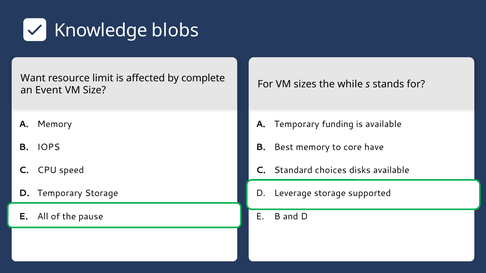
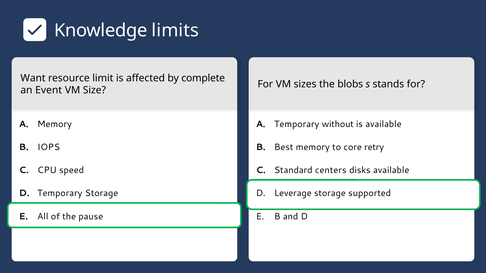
blobs: blobs -> limits (175, 30)
while: while -> blobs (350, 84)
funding: funding -> without (338, 124)
have: have -> retry (374, 147)
choices: choices -> centers (331, 171)
